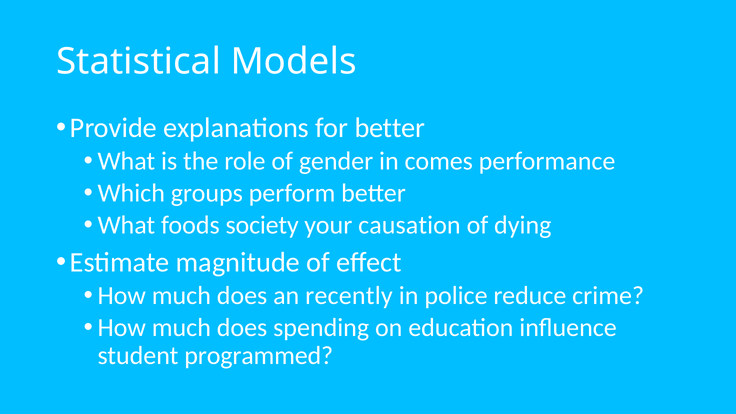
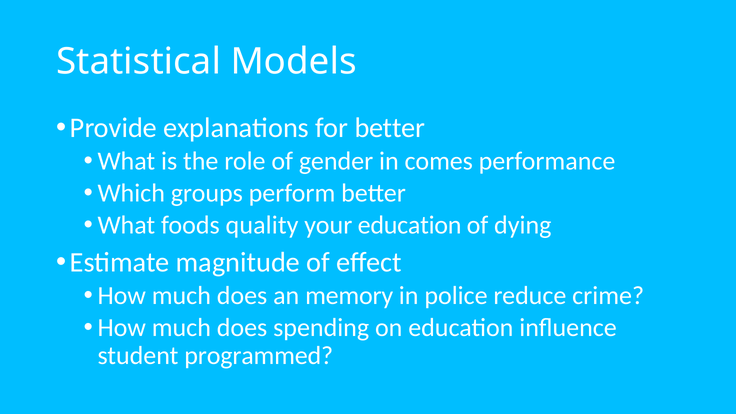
society: society -> quality (262, 225)
your causation: causation -> education (410, 225)
recently: recently -> memory (349, 296)
